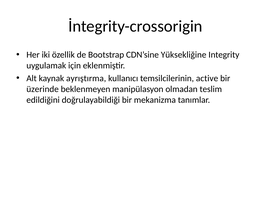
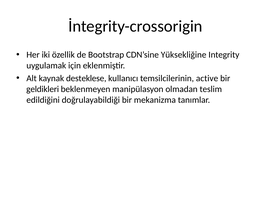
ayrıştırma: ayrıştırma -> desteklese (86, 78)
üzerinde: üzerinde -> geldikleri (43, 89)
